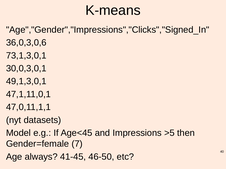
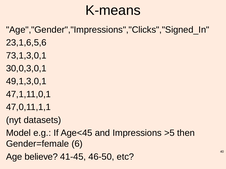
36,0,3,0,6: 36,0,3,0,6 -> 23,1,6,5,6 (26, 43)
7: 7 -> 6 (77, 144)
always: always -> believe (41, 157)
